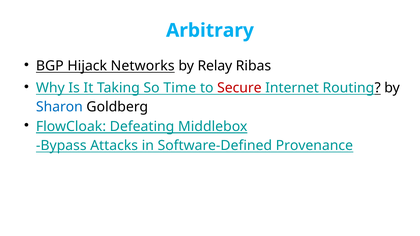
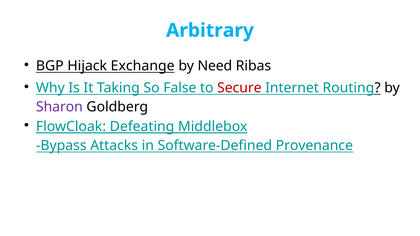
Networks: Networks -> Exchange (143, 66)
Relay: Relay -> Need (215, 66)
Time: Time -> False (180, 88)
Sharon colour: blue -> purple (59, 107)
